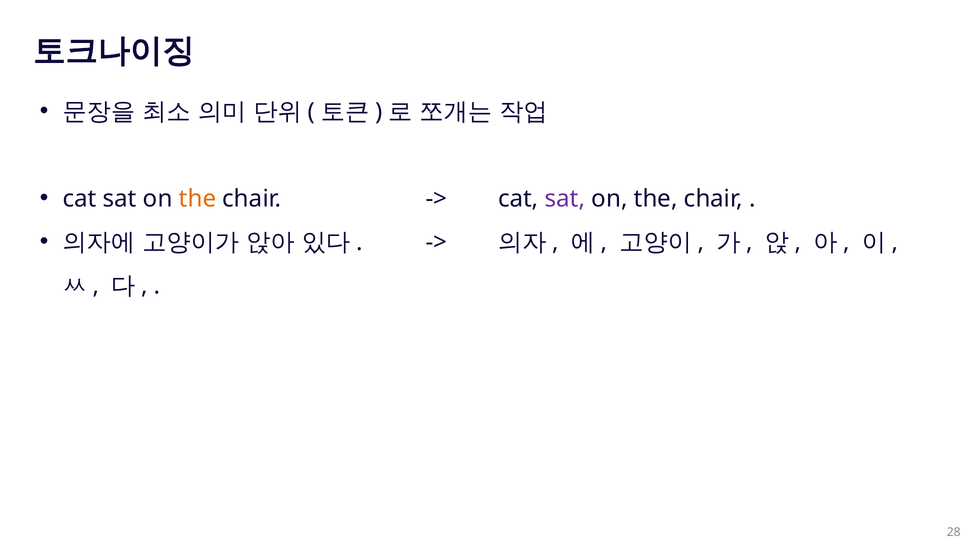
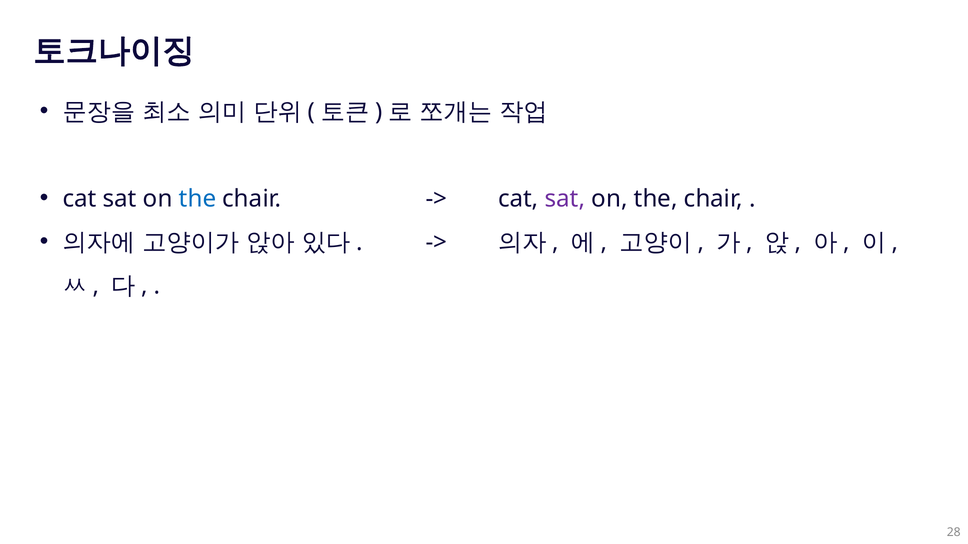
the colour: orange -> blue (197, 199)
